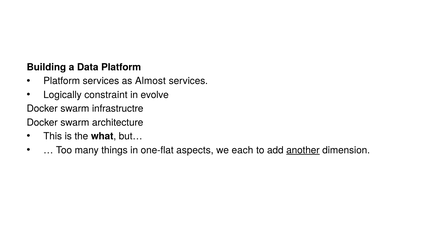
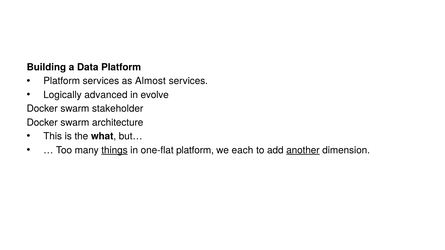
constraint: constraint -> advanced (106, 95)
infrastructre: infrastructre -> stakeholder (118, 109)
things underline: none -> present (114, 150)
one-flat aspects: aspects -> platform (195, 150)
